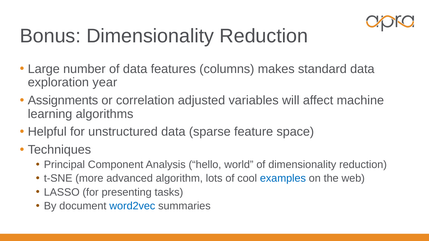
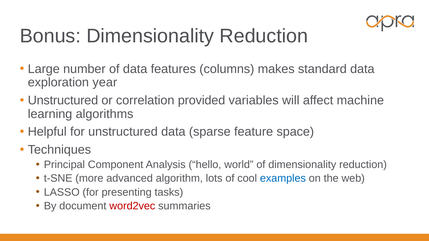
Assignments: Assignments -> Unstructured (63, 101)
adjusted: adjusted -> provided (202, 101)
word2vec colour: blue -> red (132, 206)
